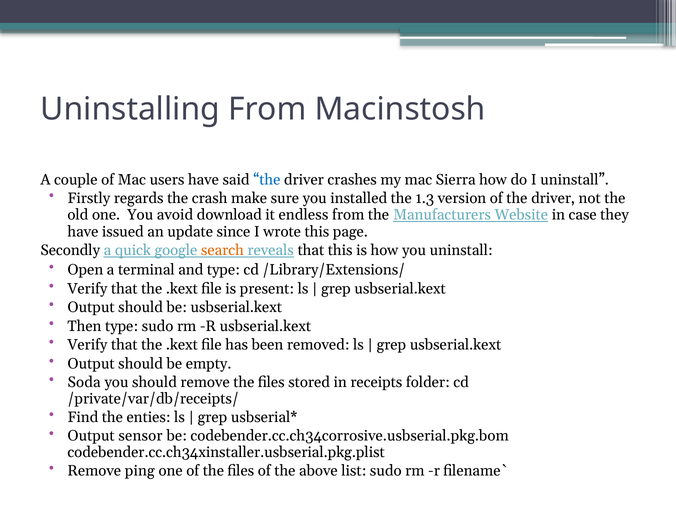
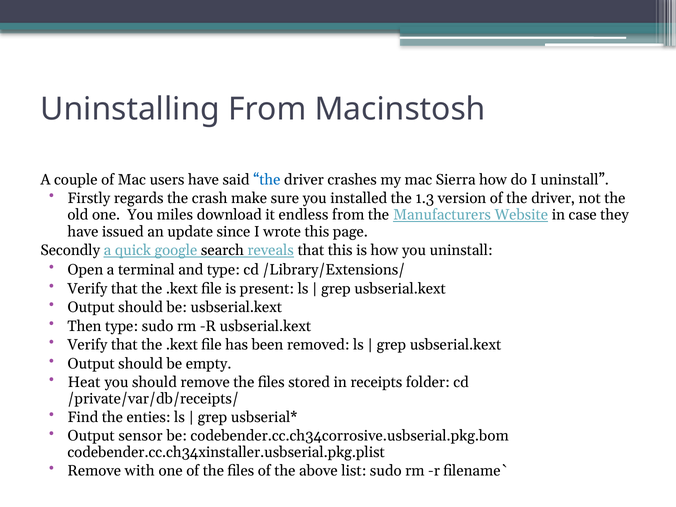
avoid: avoid -> miles (175, 215)
search colour: orange -> black (222, 250)
Soda: Soda -> Heat (84, 382)
ping: ping -> with (140, 471)
